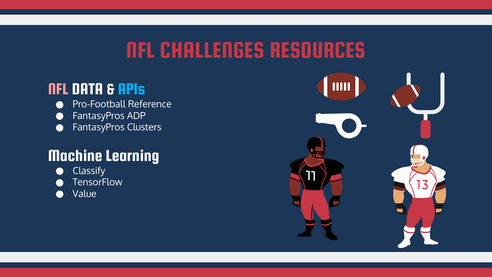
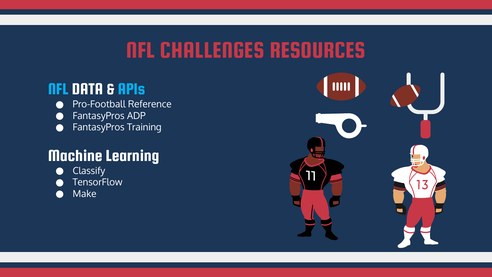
NFL colour: pink -> light blue (58, 89)
Clusters: Clusters -> Training (144, 127)
Value: Value -> Make (85, 194)
